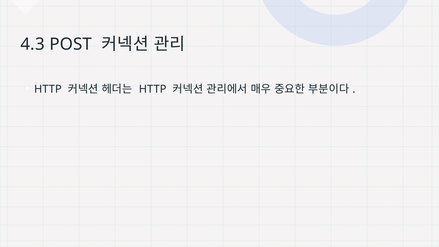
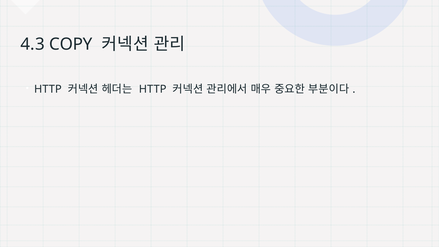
POST: POST -> COPY (71, 44)
